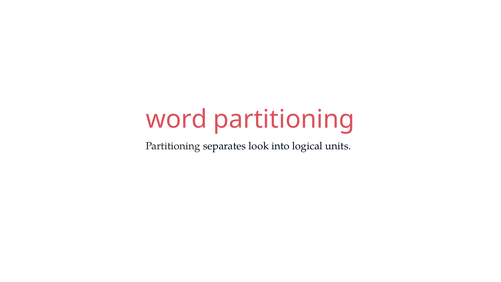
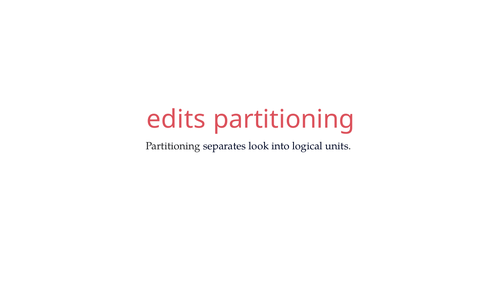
word: word -> edits (176, 119)
